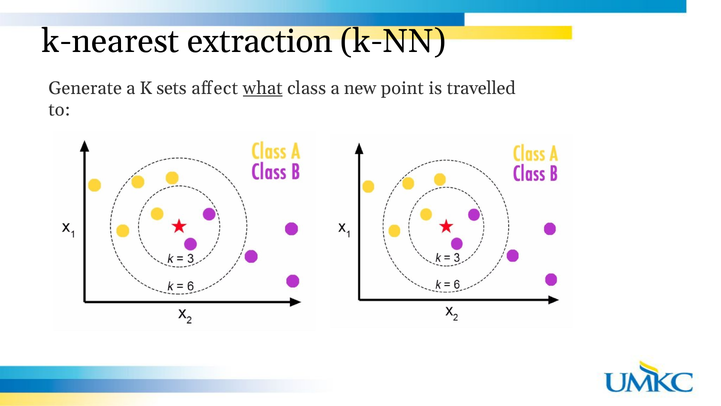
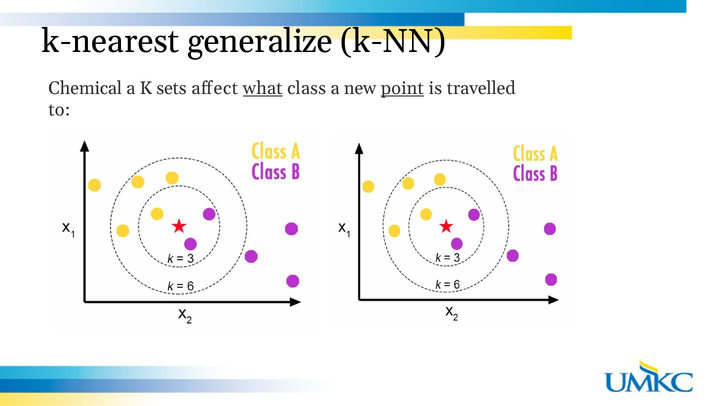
extraction: extraction -> generalize (260, 41)
Generate: Generate -> Chemical (85, 88)
point underline: none -> present (402, 88)
